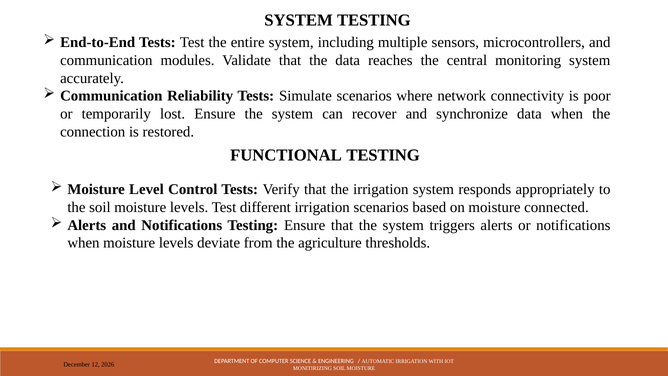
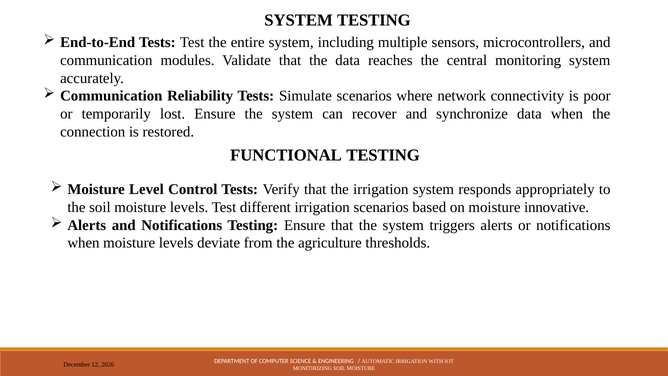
connected: connected -> innovative (557, 207)
